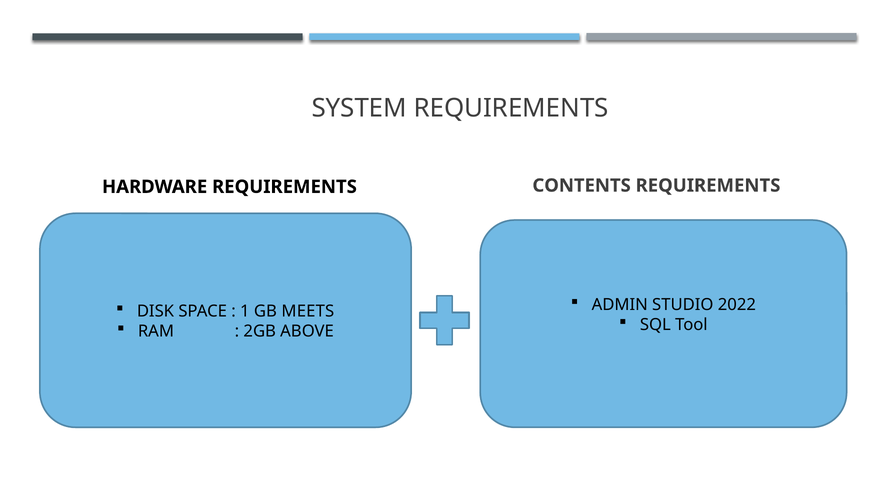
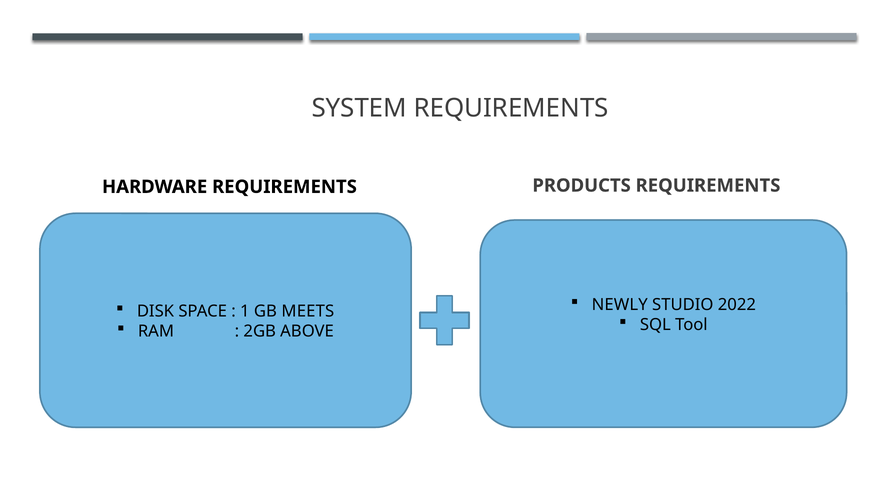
CONTENTS: CONTENTS -> PRODUCTS (582, 186)
ADMIN: ADMIN -> NEWLY (620, 305)
